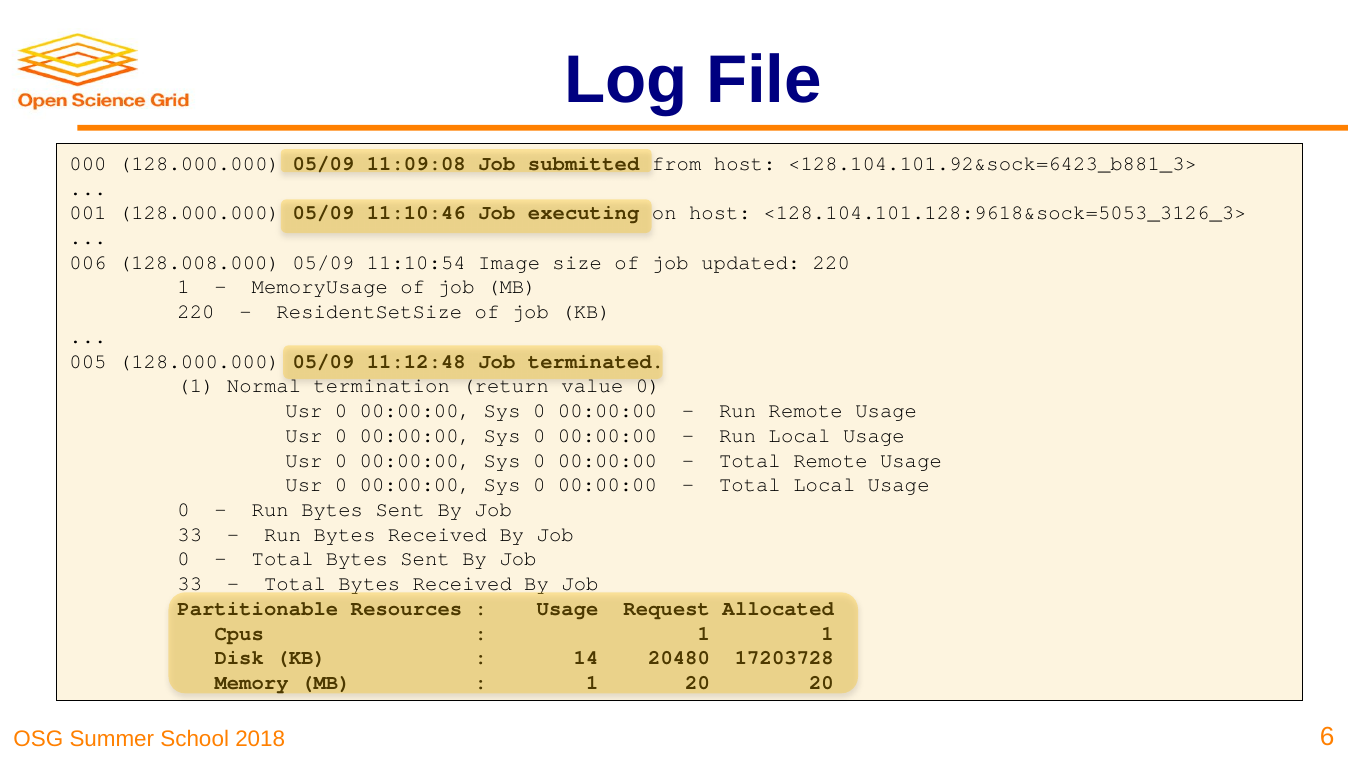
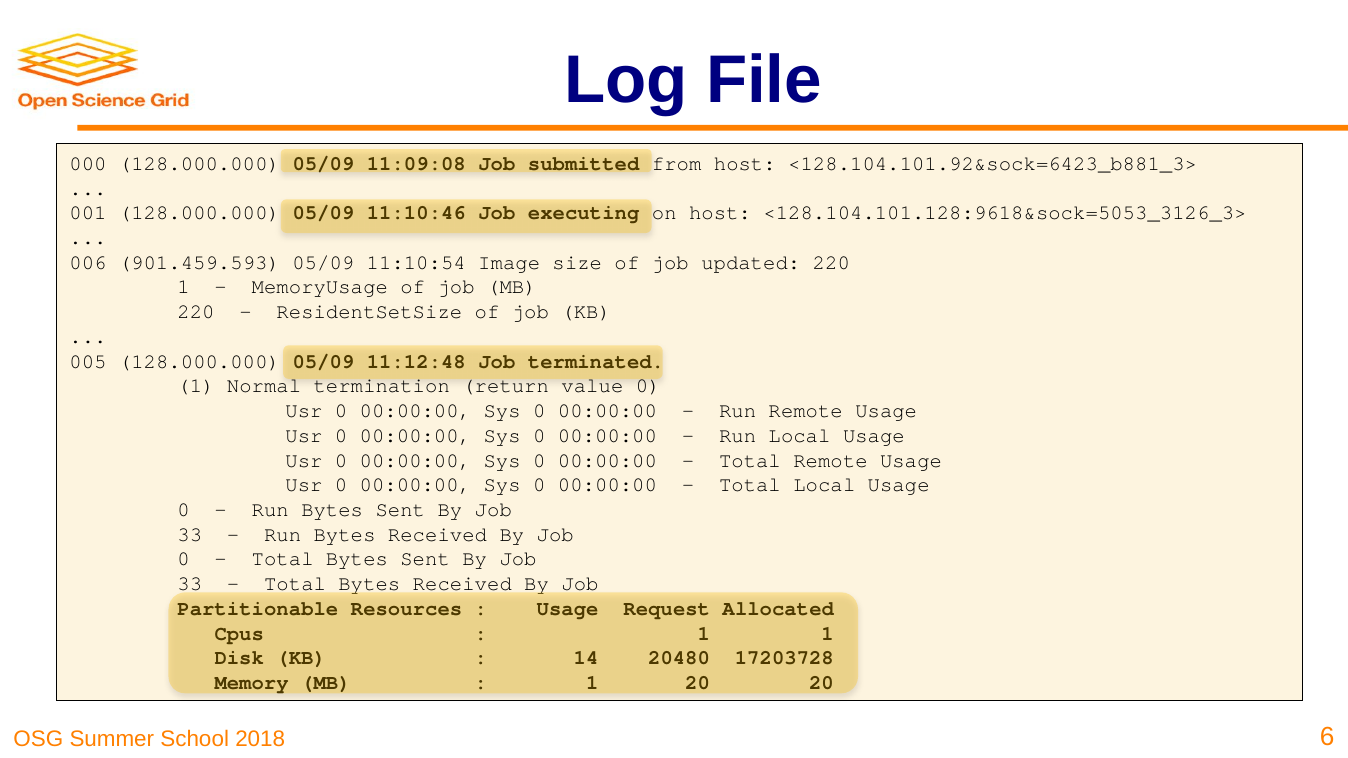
128.008.000: 128.008.000 -> 901.459.593 (199, 263)
